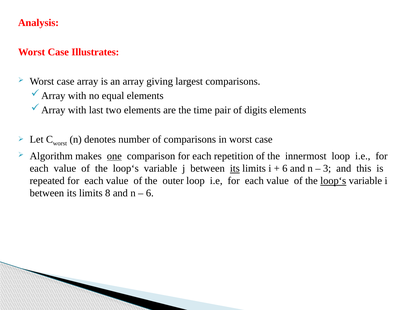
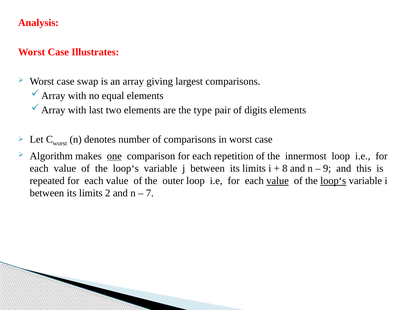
case array: array -> swap (88, 82)
time: time -> type (203, 110)
its underline: present -> none (235, 169)
6: 6 -> 8 (285, 169)
3: 3 -> 9 (327, 169)
value underline: none -> present (278, 181)
limits 8: 8 -> 2 (108, 194)
6: 6 -> 7 (150, 194)
